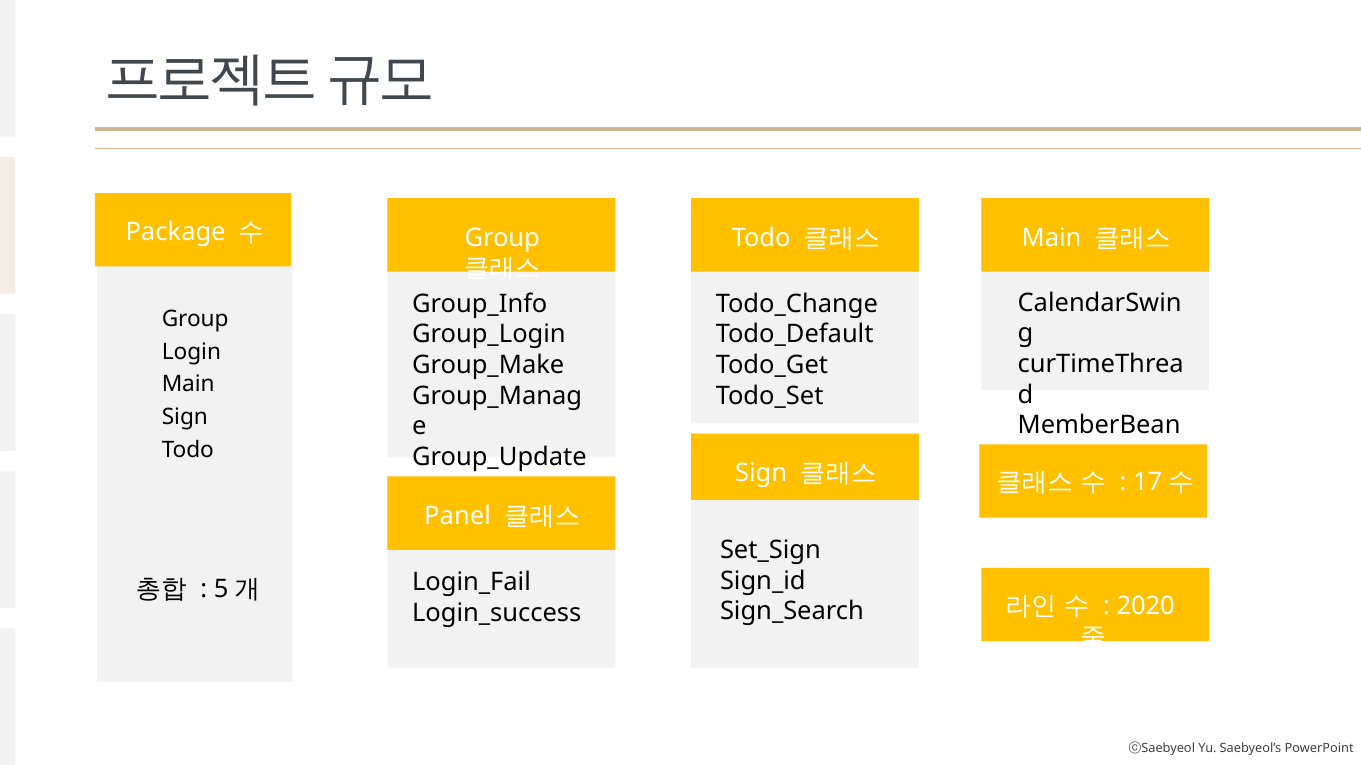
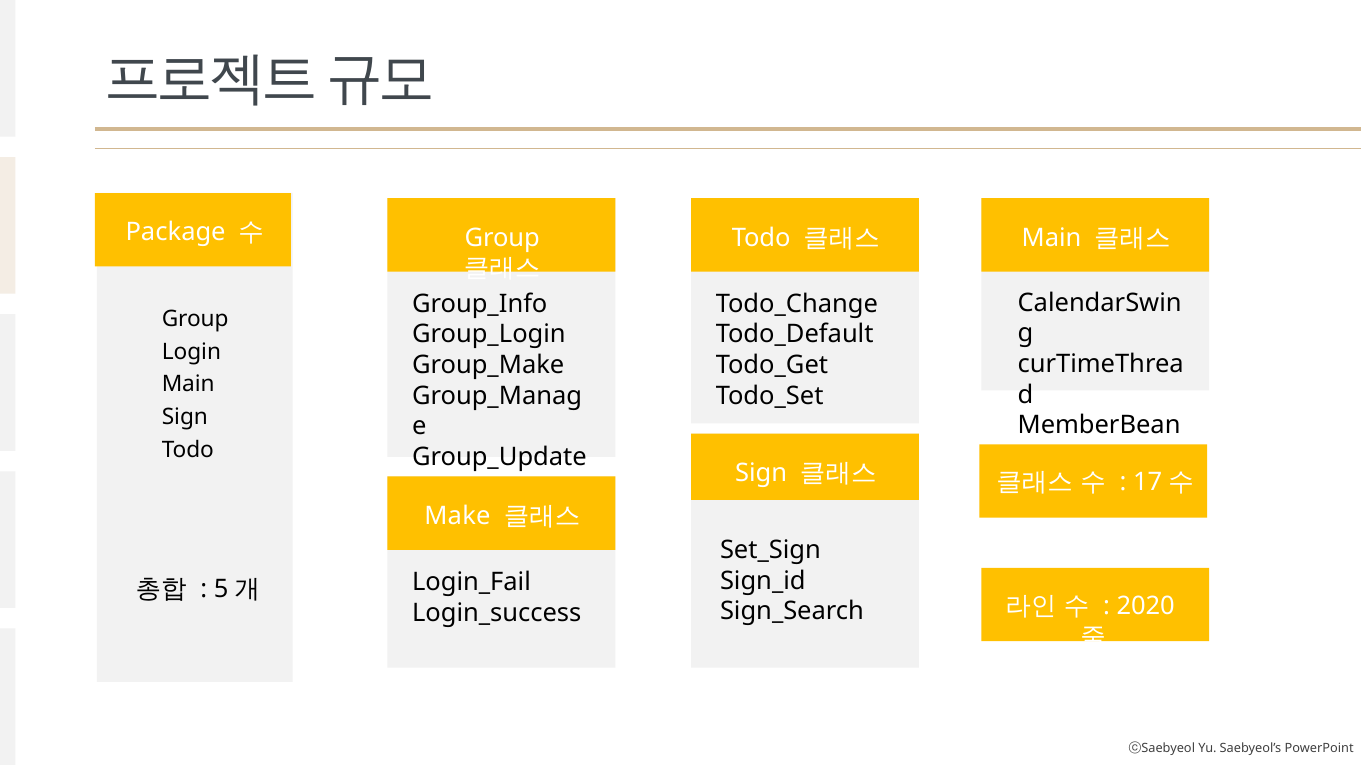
Panel: Panel -> Make (457, 516)
